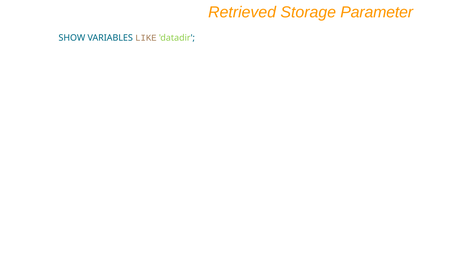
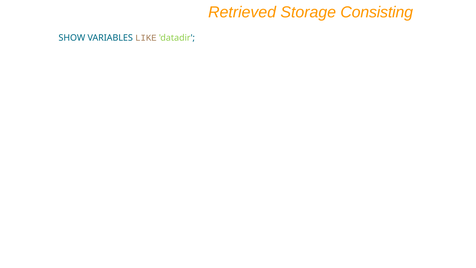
Parameter: Parameter -> Consisting (377, 12)
